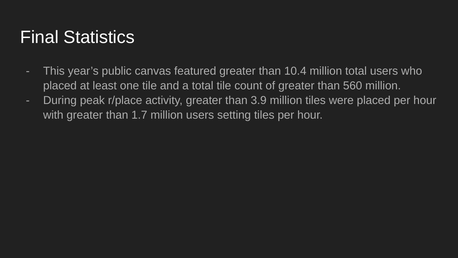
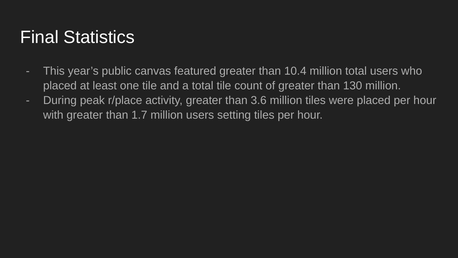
560: 560 -> 130 (353, 86)
3.9: 3.9 -> 3.6 (259, 100)
